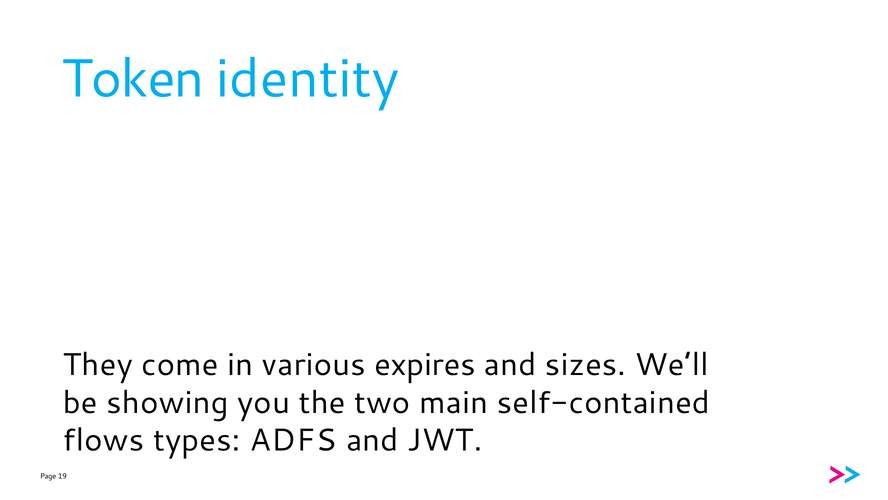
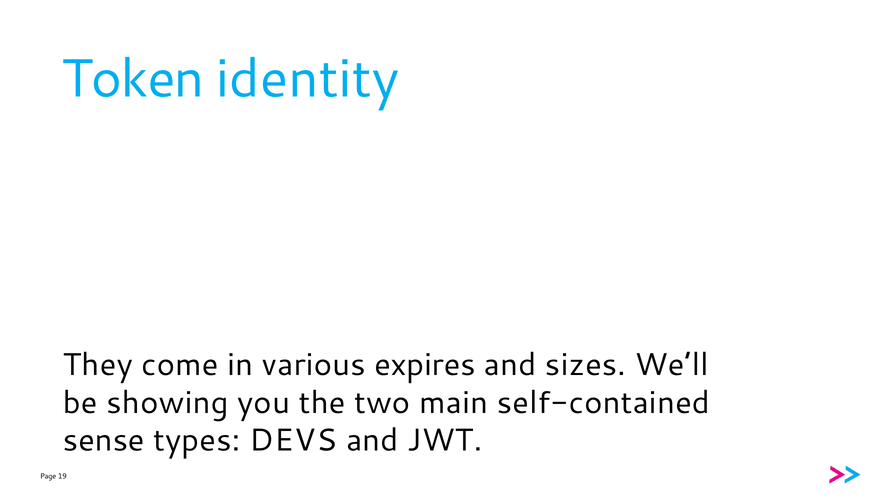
flows: flows -> sense (104, 440)
ADFS: ADFS -> DEVS (293, 440)
